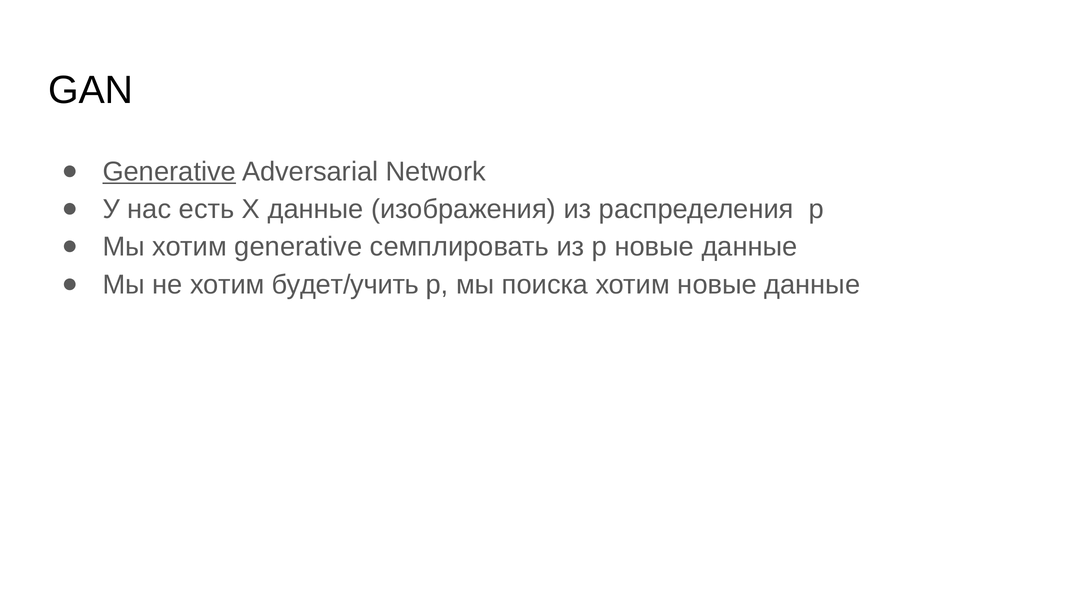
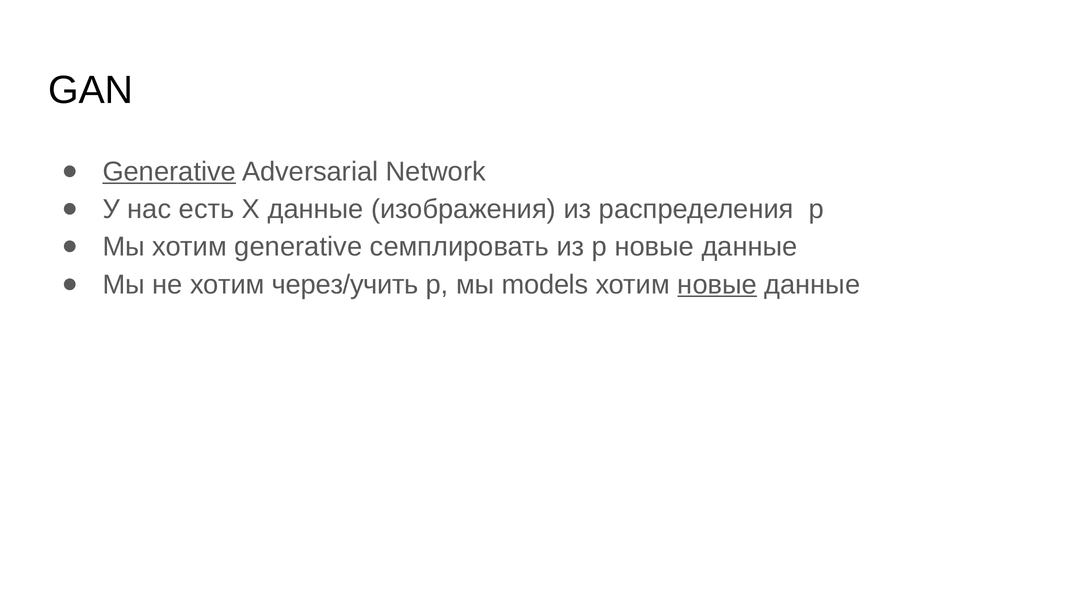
будет/учить: будет/учить -> через/учить (345, 284)
поиска: поиска -> models (545, 284)
новые underline: none -> present (717, 284)
